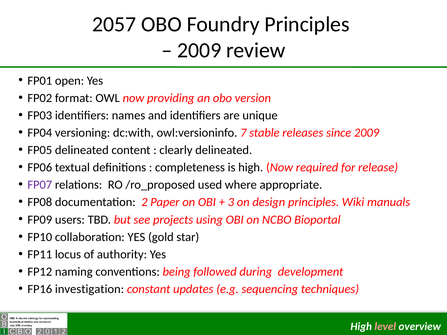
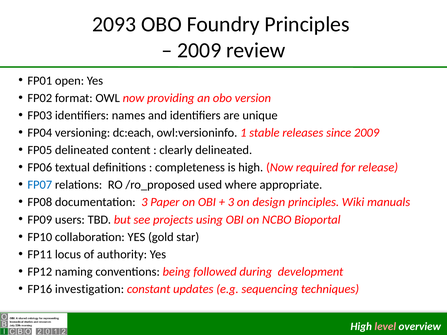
2057: 2057 -> 2093 (114, 24)
dc:with: dc:with -> dc:each (133, 133)
7: 7 -> 1 (243, 133)
FP07 colour: purple -> blue (40, 185)
documentation 2: 2 -> 3 (144, 202)
